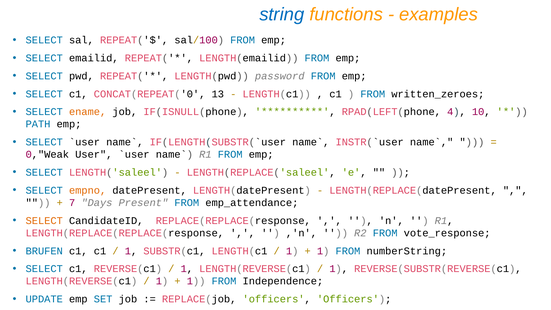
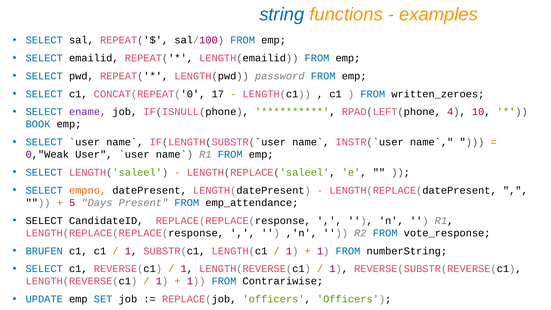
13: 13 -> 17 (218, 94)
ename colour: orange -> purple (88, 112)
PATH: PATH -> BOOK (38, 124)
7: 7 -> 5 (72, 203)
SELECT colour: orange -> black (44, 221)
Independence: Independence -> Contrariwise (283, 281)
